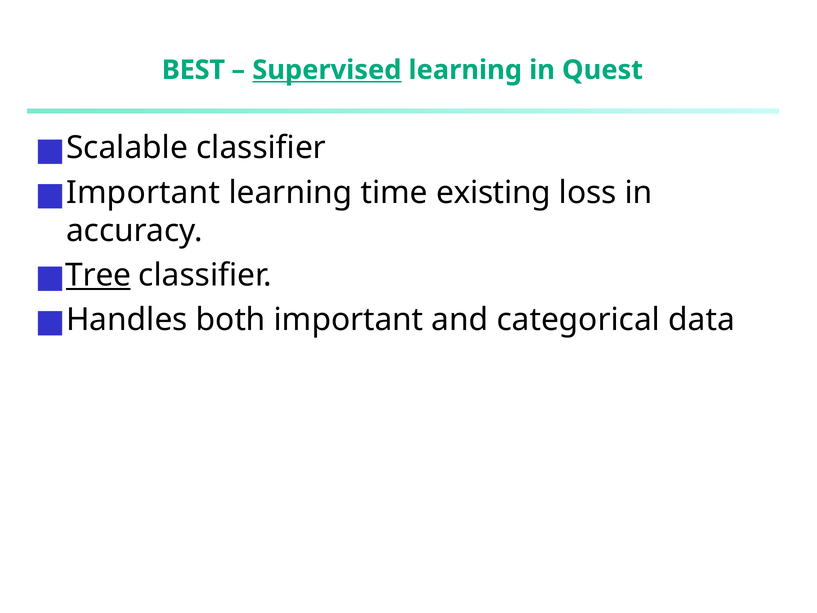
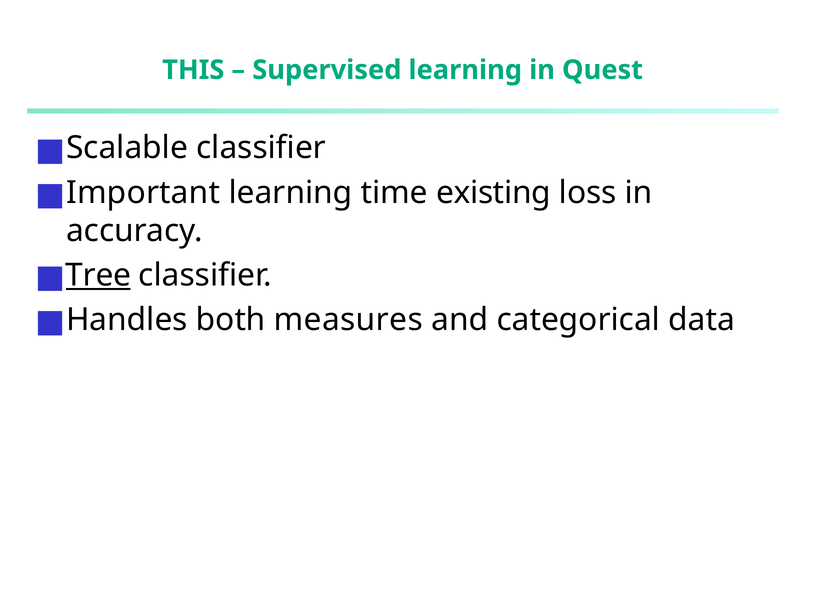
BEST: BEST -> THIS (193, 70)
Supervised underline: present -> none (327, 70)
both important: important -> measures (348, 320)
